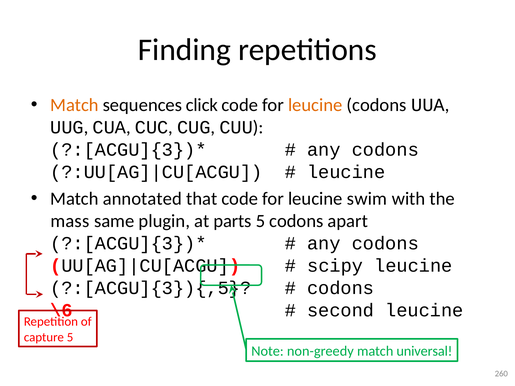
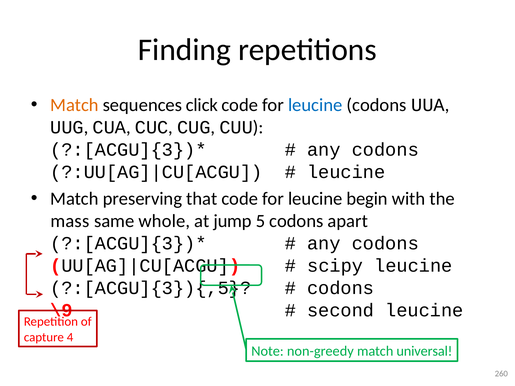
leucine colour: orange -> blue (315, 105)
annotated: annotated -> preserving (142, 199)
swim: swim -> begin (367, 199)
plugin: plugin -> whole (164, 221)
parts: parts -> jump (233, 221)
\6: \6 -> \9 (61, 310)
capture 5: 5 -> 4 (70, 337)
